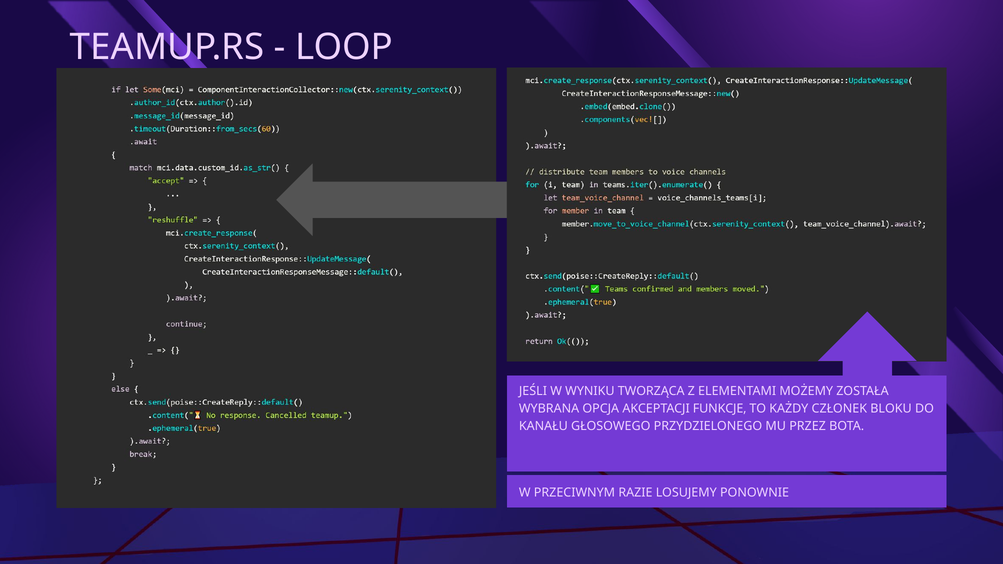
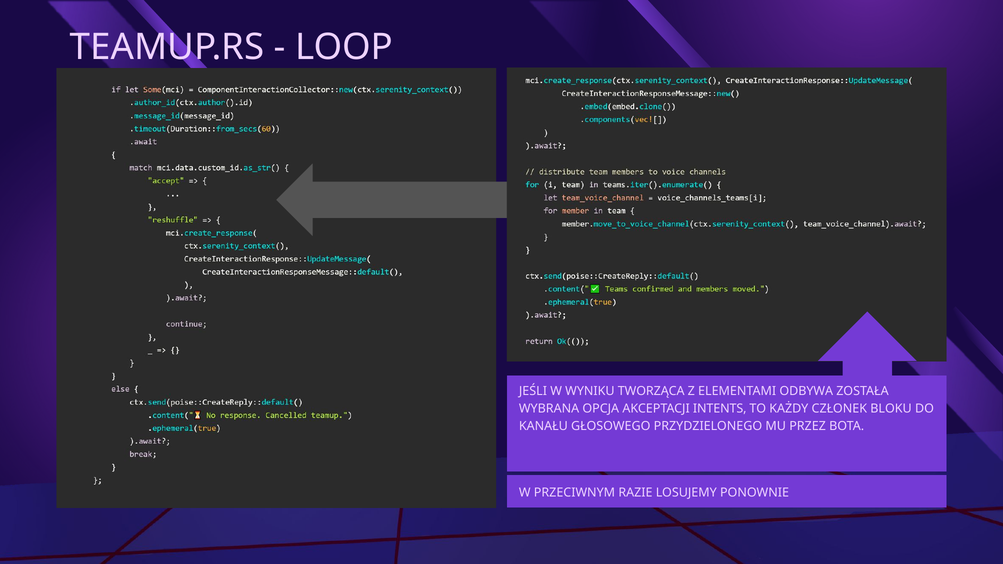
MOŻEMY: MOŻEMY -> ODBYWA (806, 391)
FUNKCJE: FUNKCJE -> INTENTS (720, 409)
